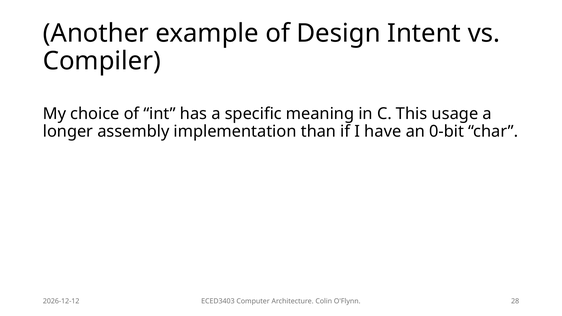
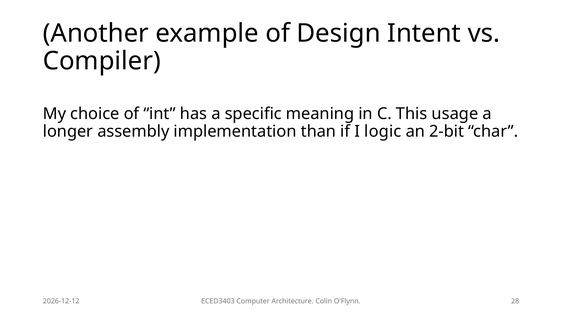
have: have -> logic (383, 131)
0-bit: 0-bit -> 2-bit (447, 131)
